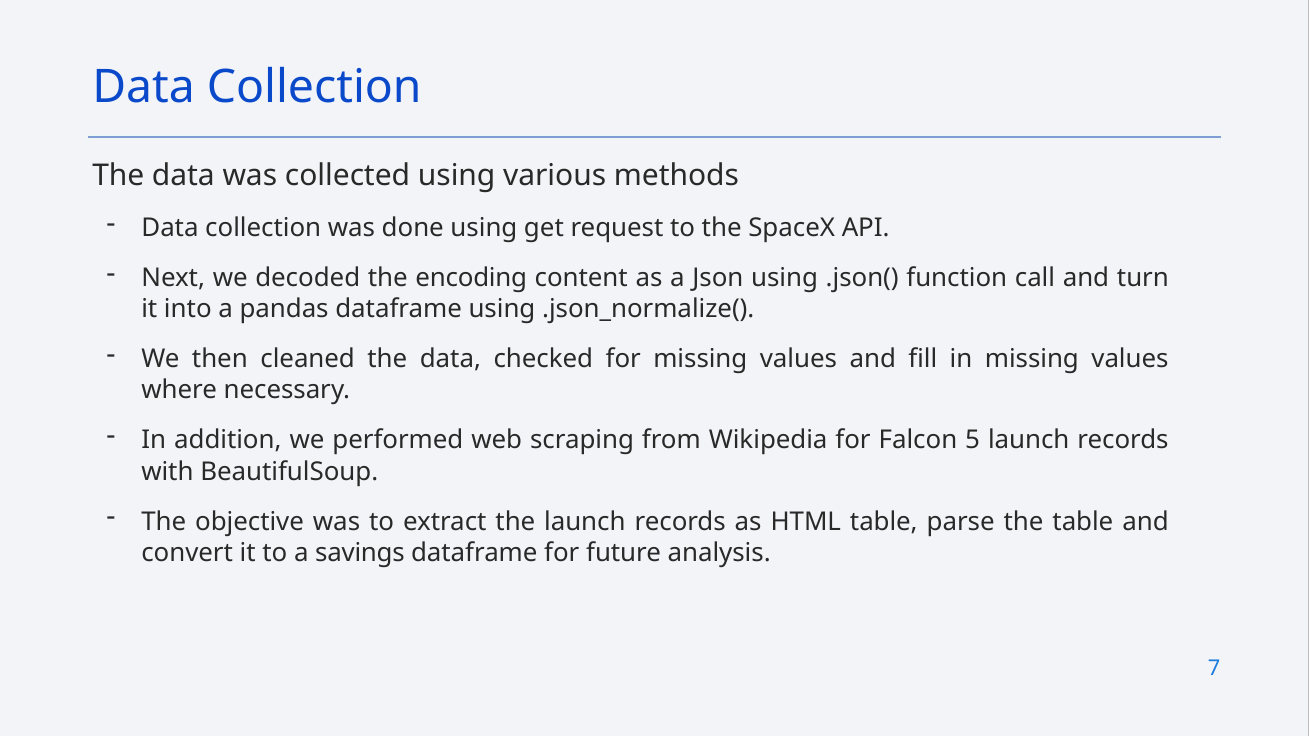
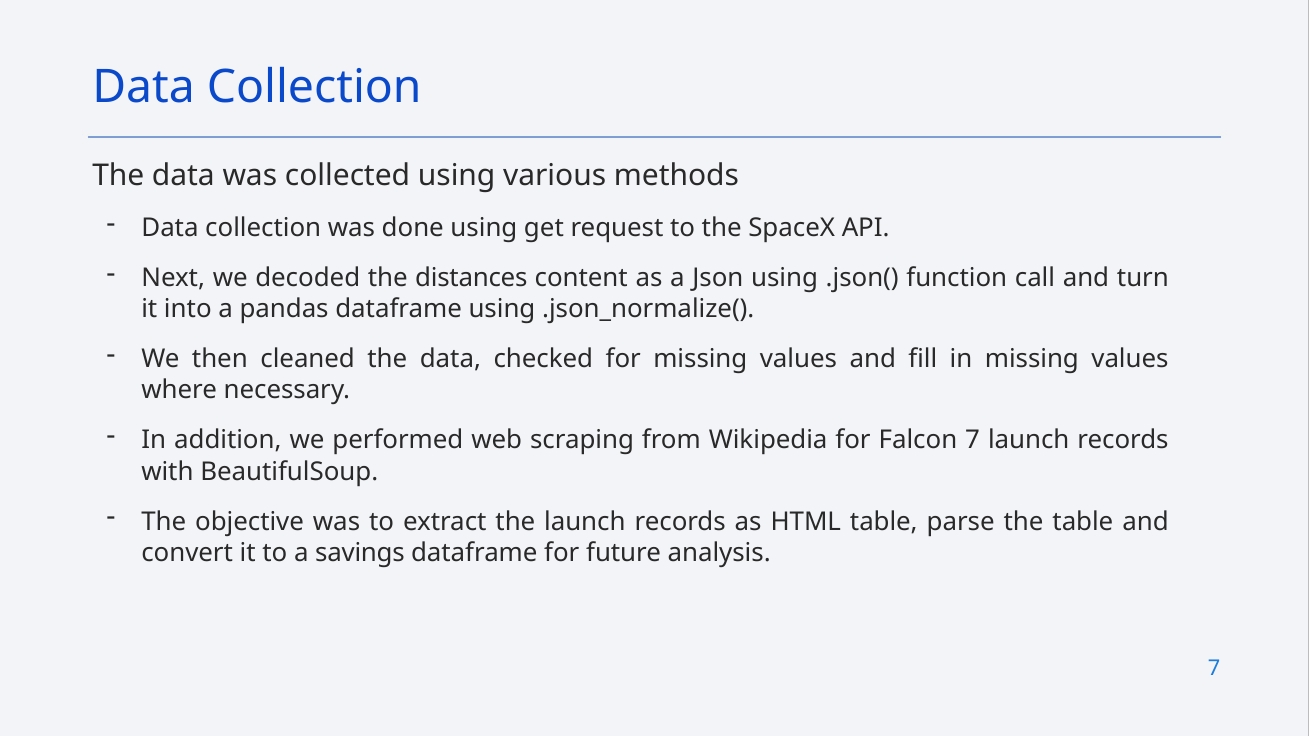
encoding: encoding -> distances (471, 278)
Falcon 5: 5 -> 7 (973, 441)
